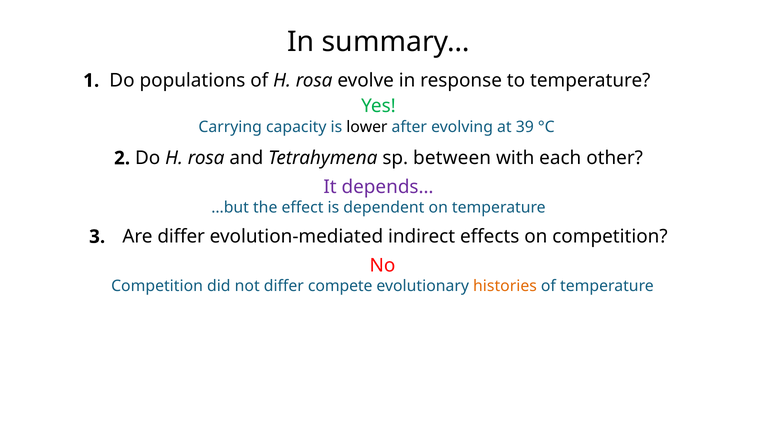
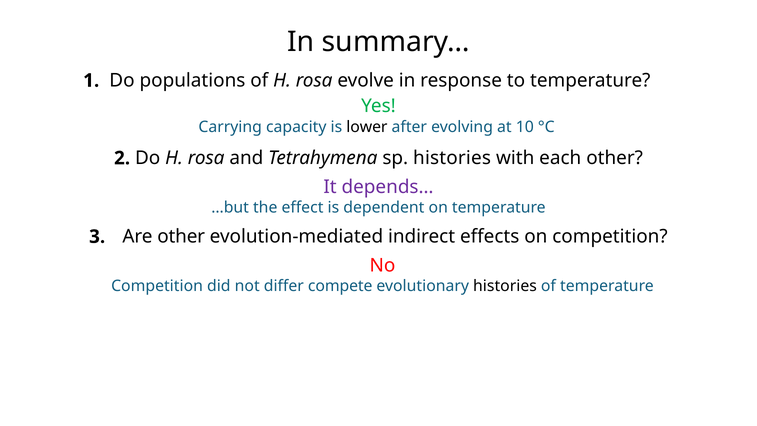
39: 39 -> 10 (525, 127)
sp between: between -> histories (452, 158)
Are differ: differ -> other (181, 237)
histories colour: orange -> black (505, 286)
